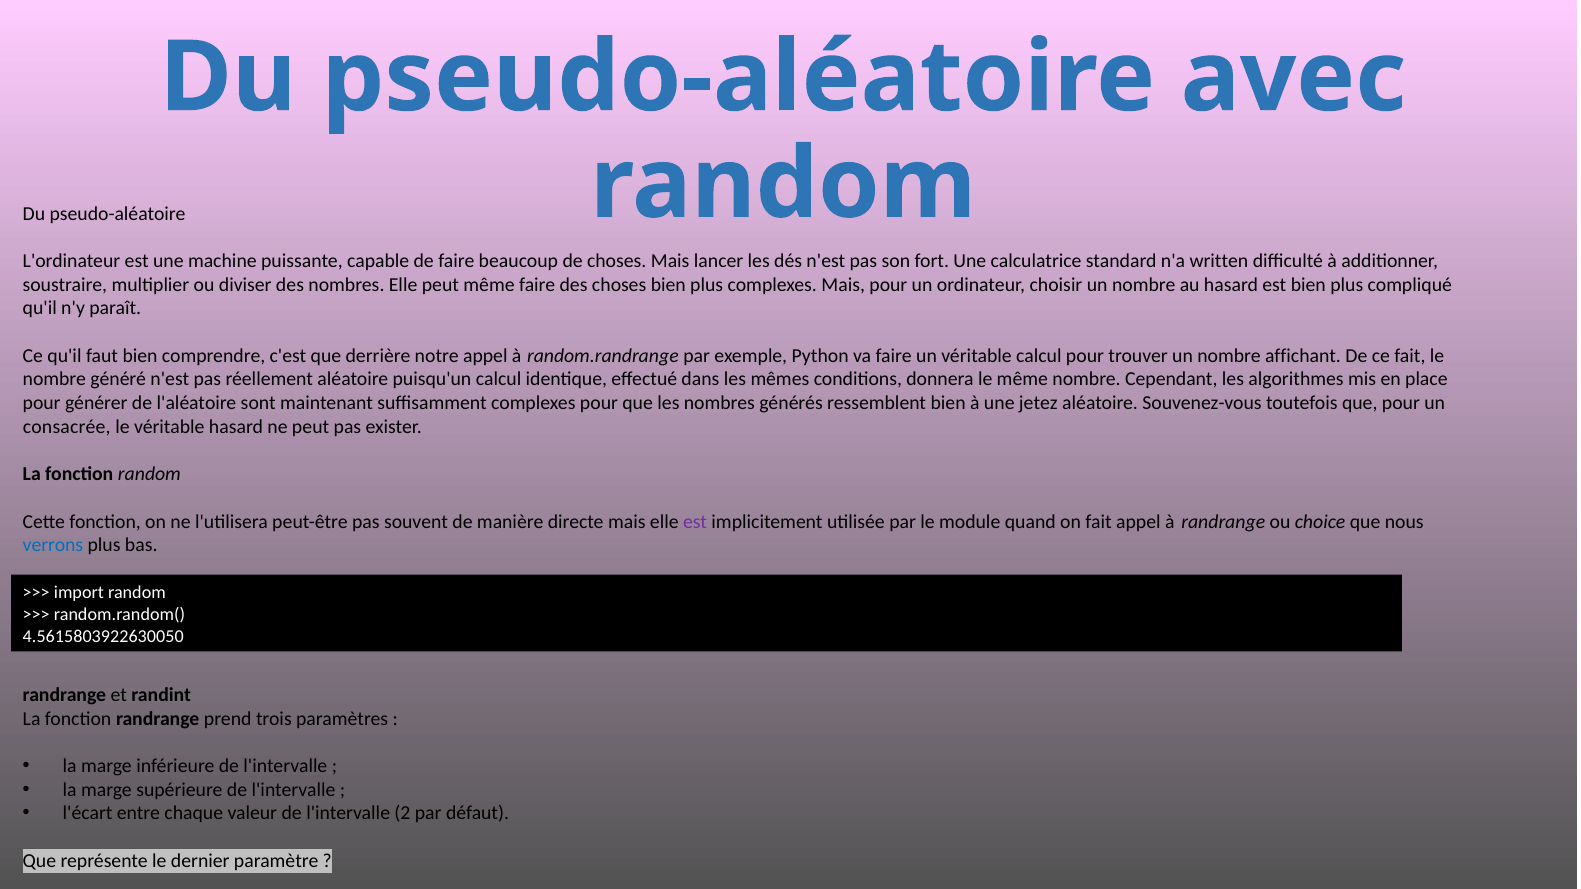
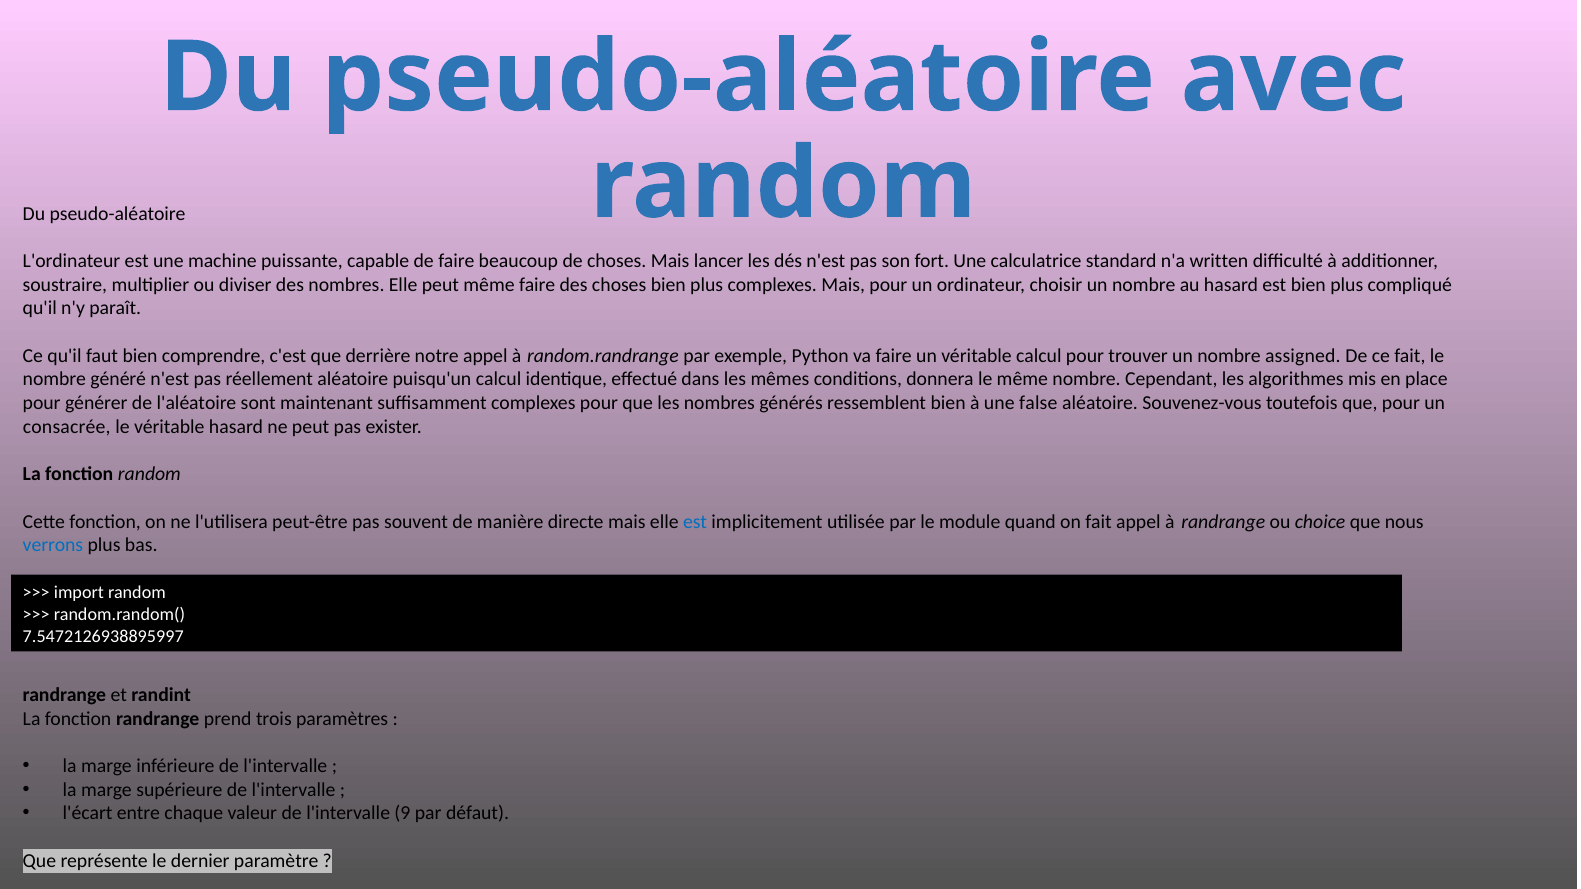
affichant: affichant -> assigned (1303, 356)
jetez: jetez -> false (1038, 403)
est colour: purple -> blue (695, 522)
4.5615803922630050: 4.5615803922630050 -> 7.5472126938895997 (103, 636)
2: 2 -> 9 (402, 814)
